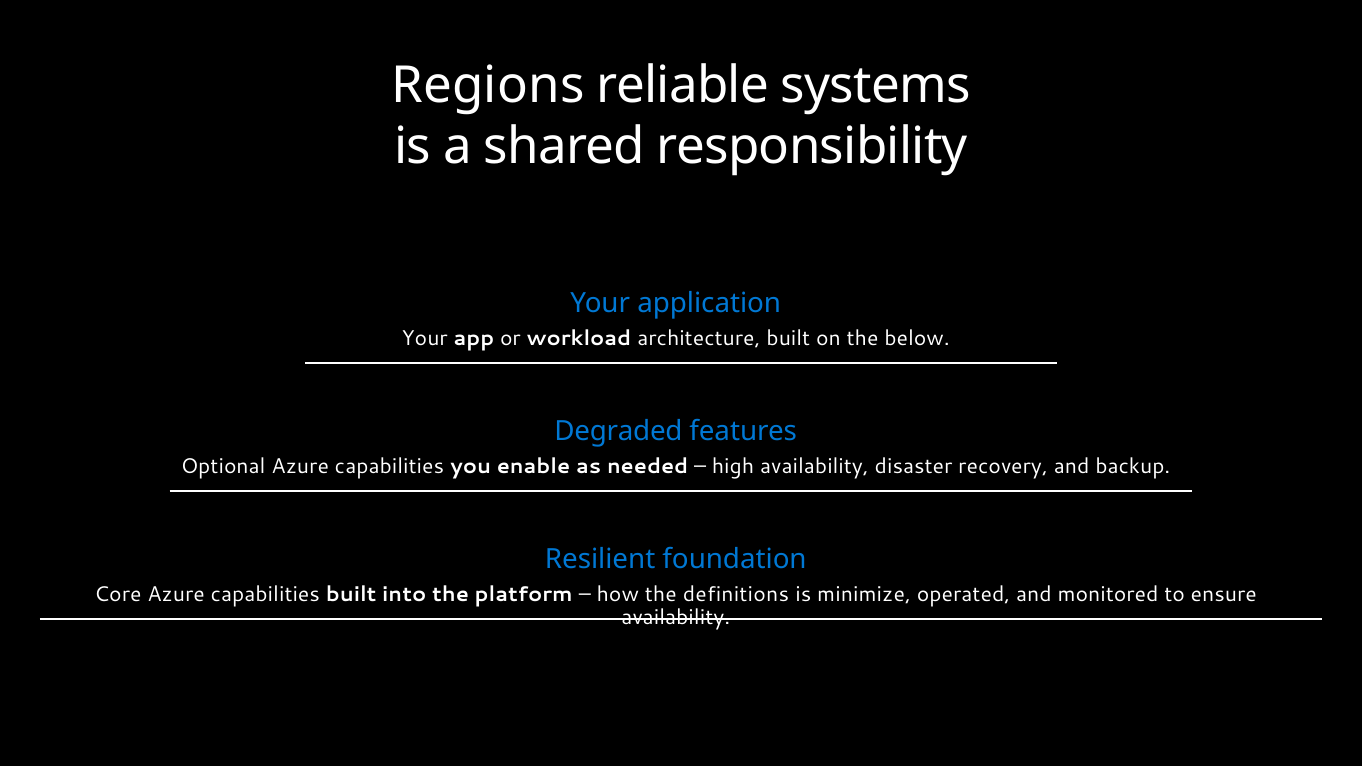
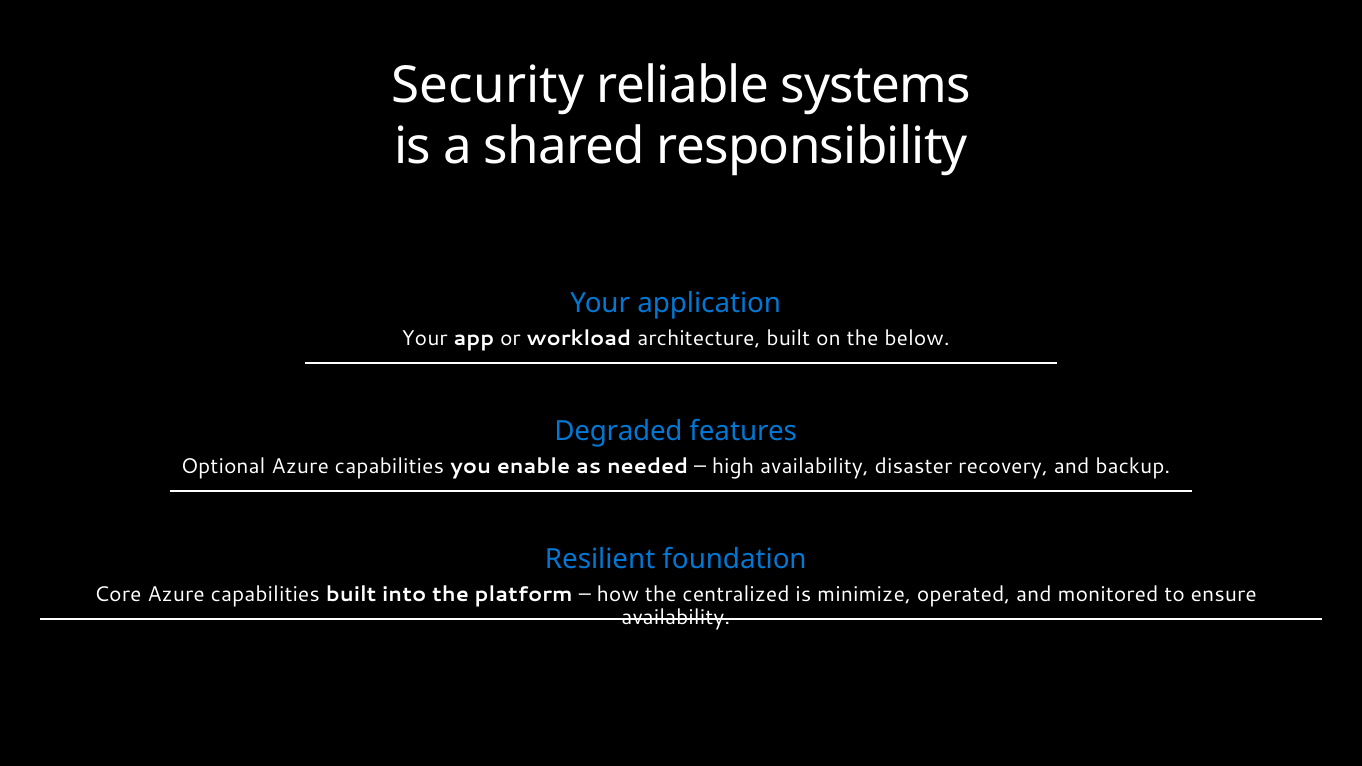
Regions: Regions -> Security (488, 85)
definitions: definitions -> centralized (736, 595)
